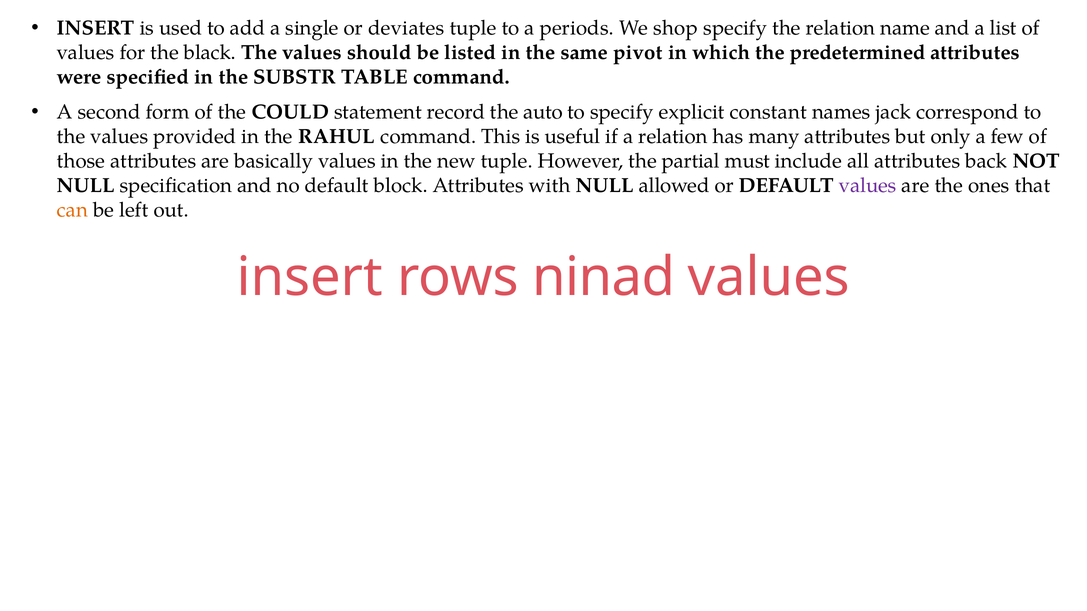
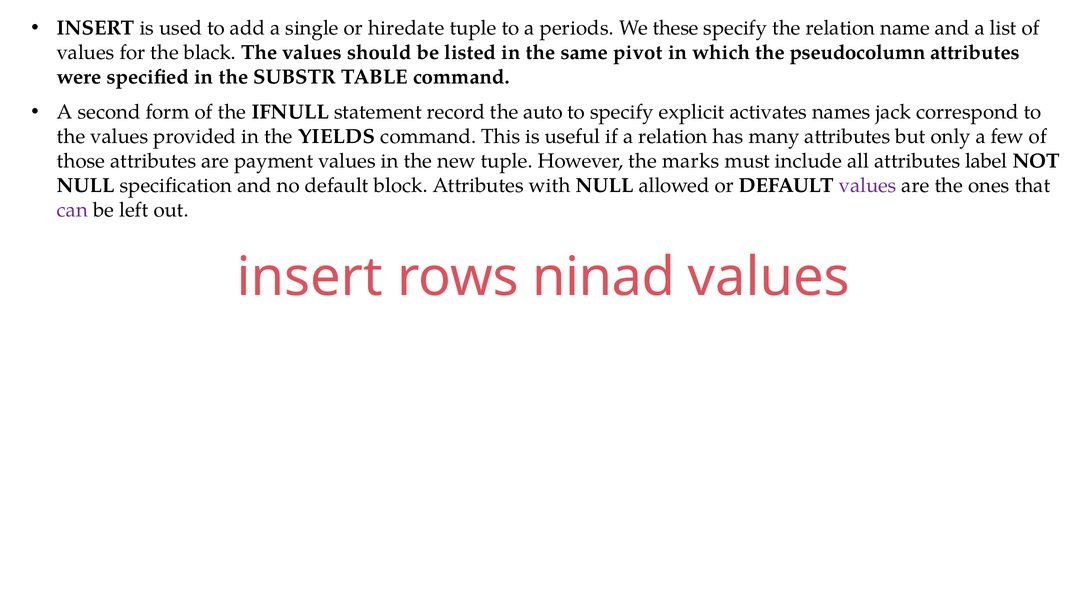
deviates: deviates -> hiredate (406, 28)
shop: shop -> these (676, 28)
predetermined: predetermined -> pseudocolumn (858, 52)
COULD: COULD -> IFNULL (290, 112)
constant: constant -> activates (768, 112)
RAHUL: RAHUL -> YIELDS (337, 137)
basically: basically -> payment (274, 161)
partial: partial -> marks (691, 161)
back: back -> label (986, 161)
can colour: orange -> purple (72, 210)
